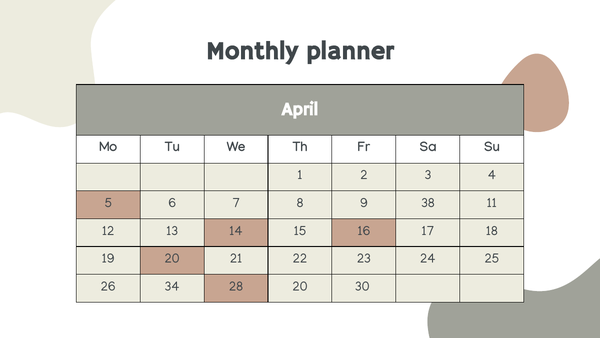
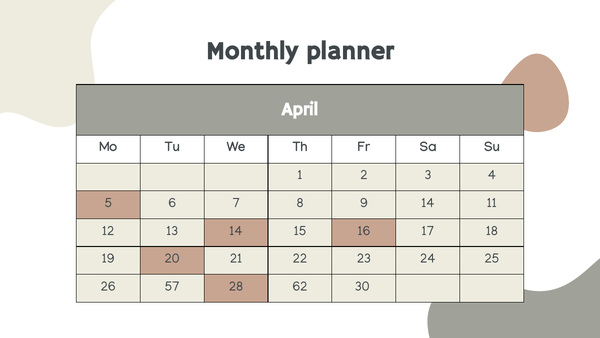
9 38: 38 -> 14 (428, 203)
34: 34 -> 57 (172, 286)
28 20: 20 -> 62 (300, 286)
